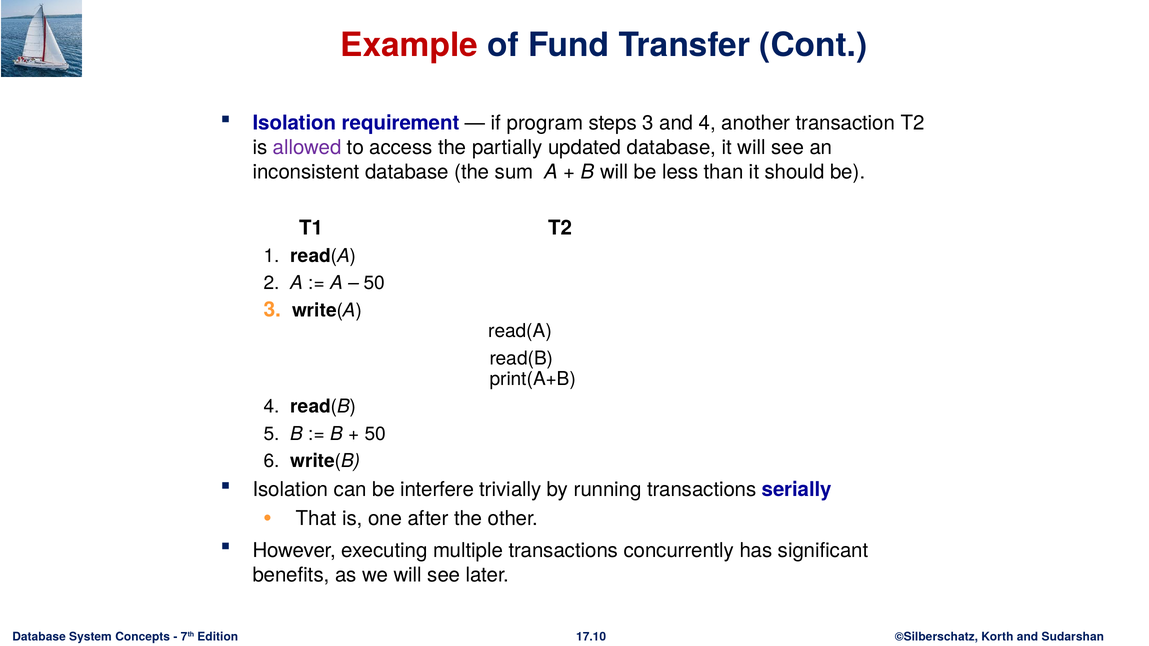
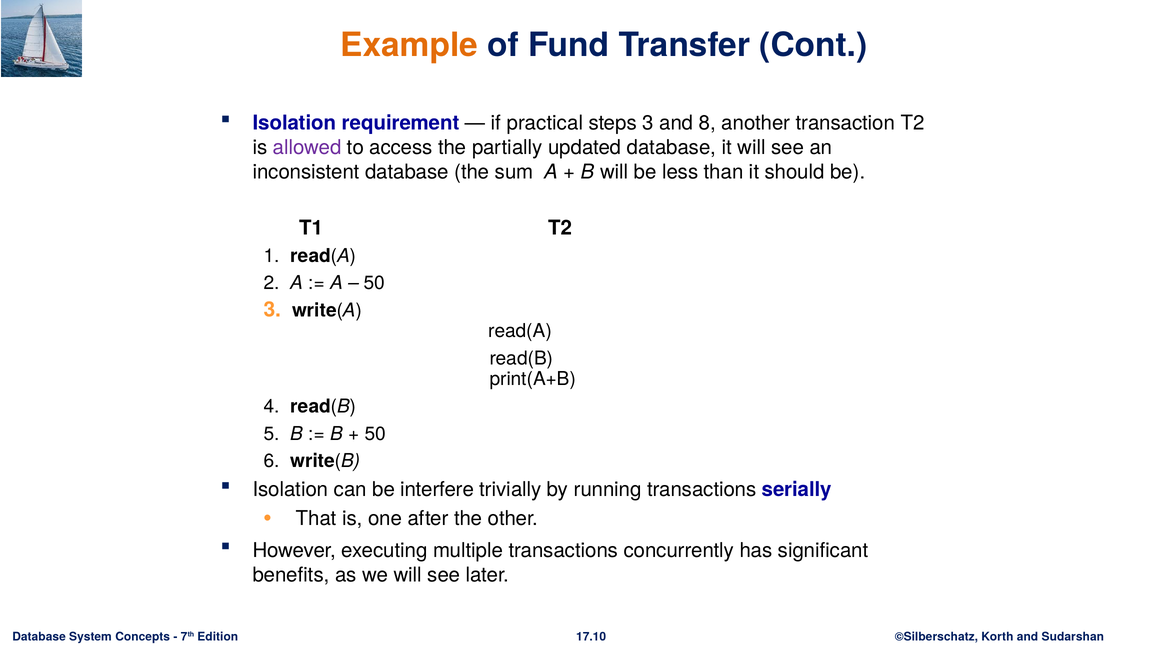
Example colour: red -> orange (409, 45)
program: program -> practical (545, 123)
and 4: 4 -> 8 (707, 123)
